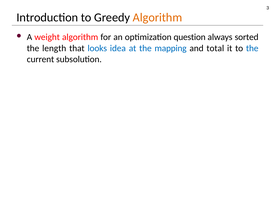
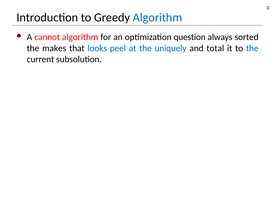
Algorithm colour: orange -> blue (157, 17)
weight: weight -> cannot (47, 37)
length: length -> makes (54, 48)
idea: idea -> peel (118, 48)
mapping: mapping -> uniquely (171, 48)
